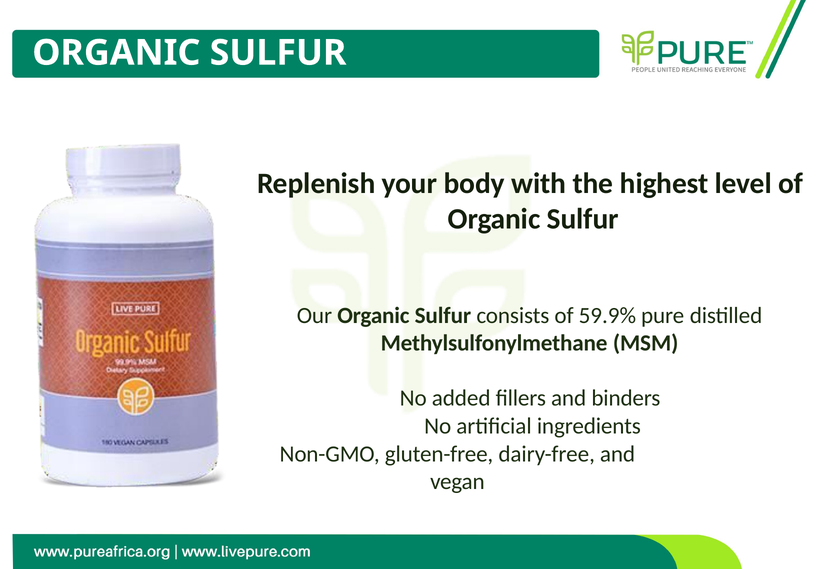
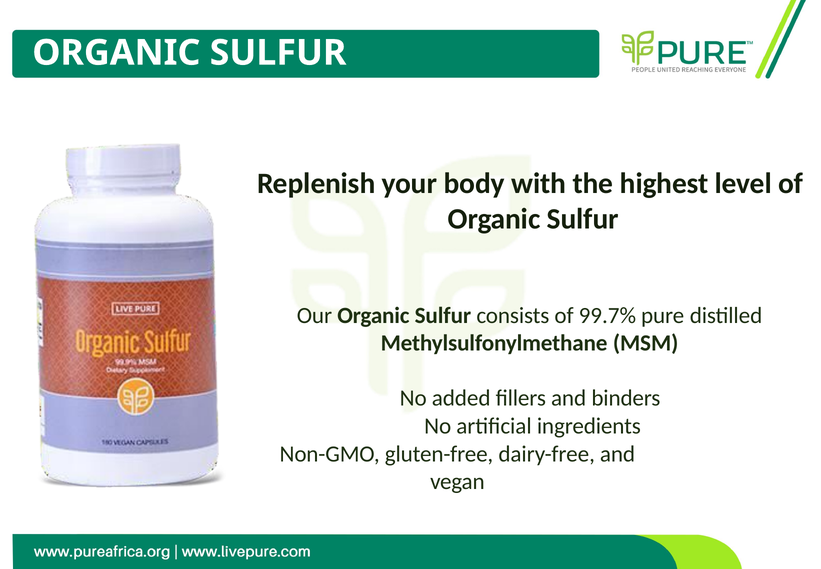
59.9%: 59.9% -> 99.7% (607, 315)
